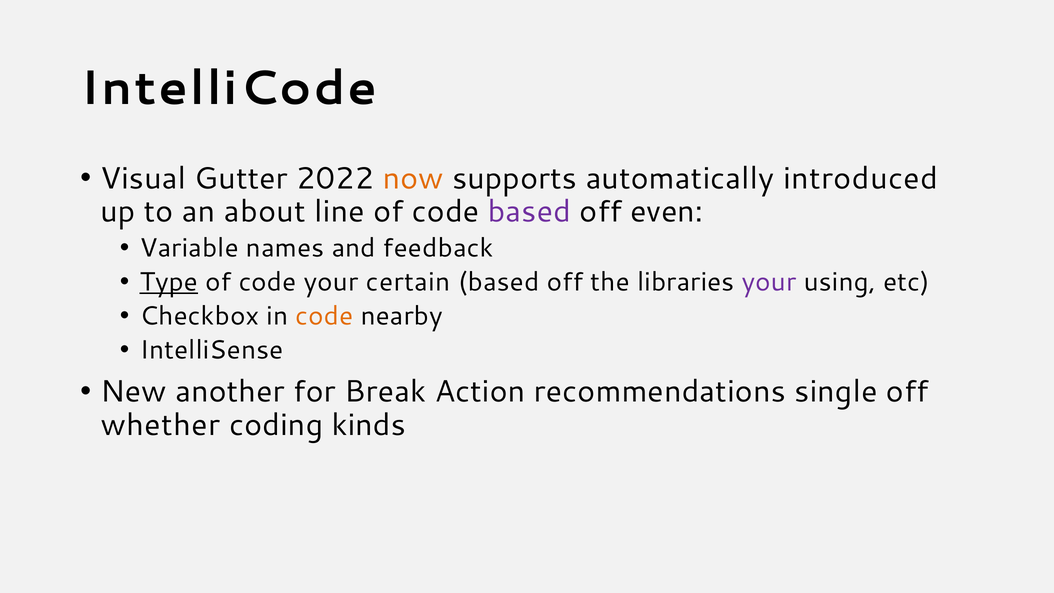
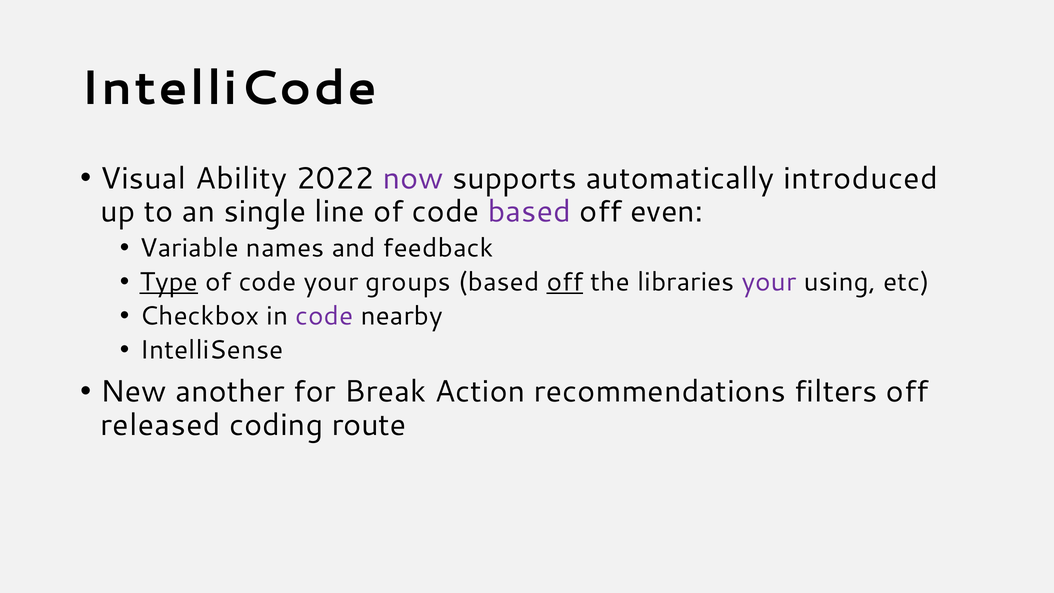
Gutter: Gutter -> Ability (241, 178)
now colour: orange -> purple (413, 178)
about: about -> single (265, 212)
certain: certain -> groups (408, 282)
off underline: none -> present (565, 282)
code colour: orange -> purple (324, 316)
single: single -> filters (836, 392)
whether: whether -> released (160, 425)
kinds: kinds -> route (369, 425)
